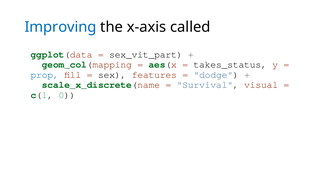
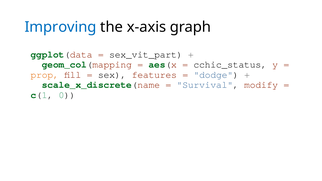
called: called -> graph (190, 27)
takes_status: takes_status -> cchic_status (230, 65)
prop colour: blue -> orange (45, 75)
visual: visual -> modify (261, 85)
